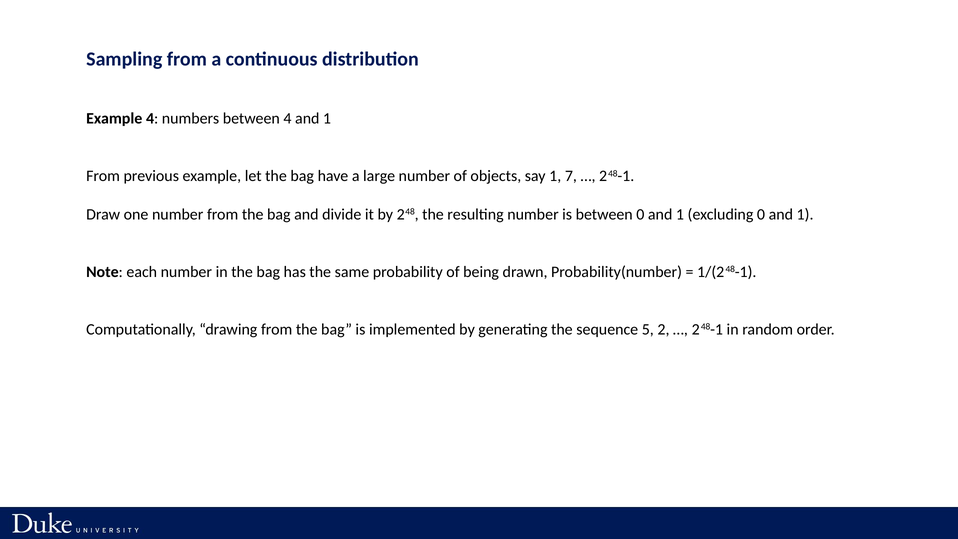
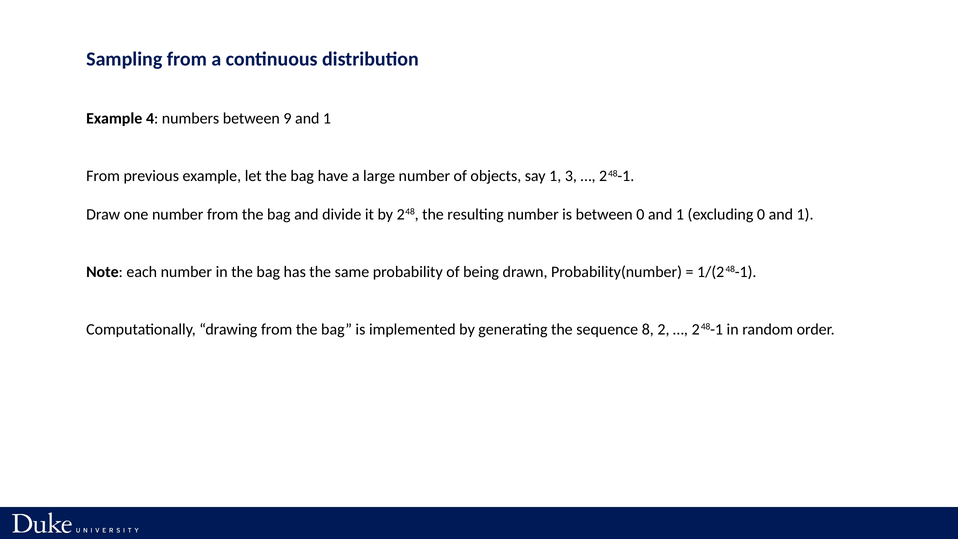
between 4: 4 -> 9 (287, 119)
7: 7 -> 3 (571, 176)
5: 5 -> 8 (648, 329)
